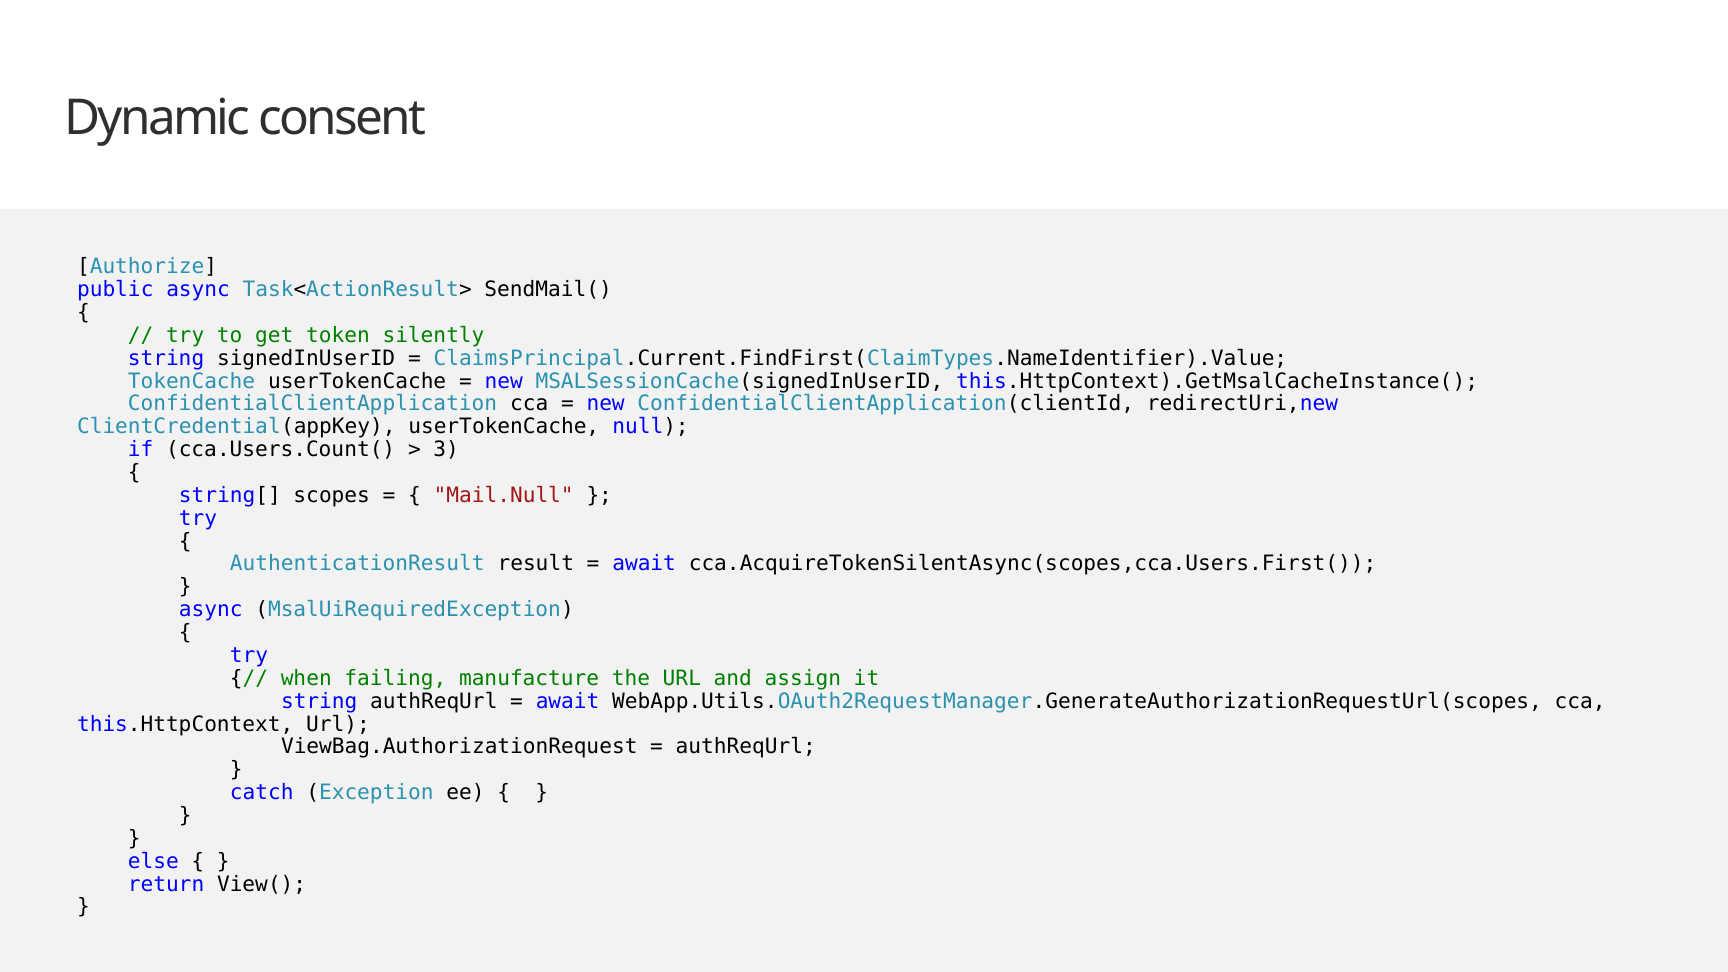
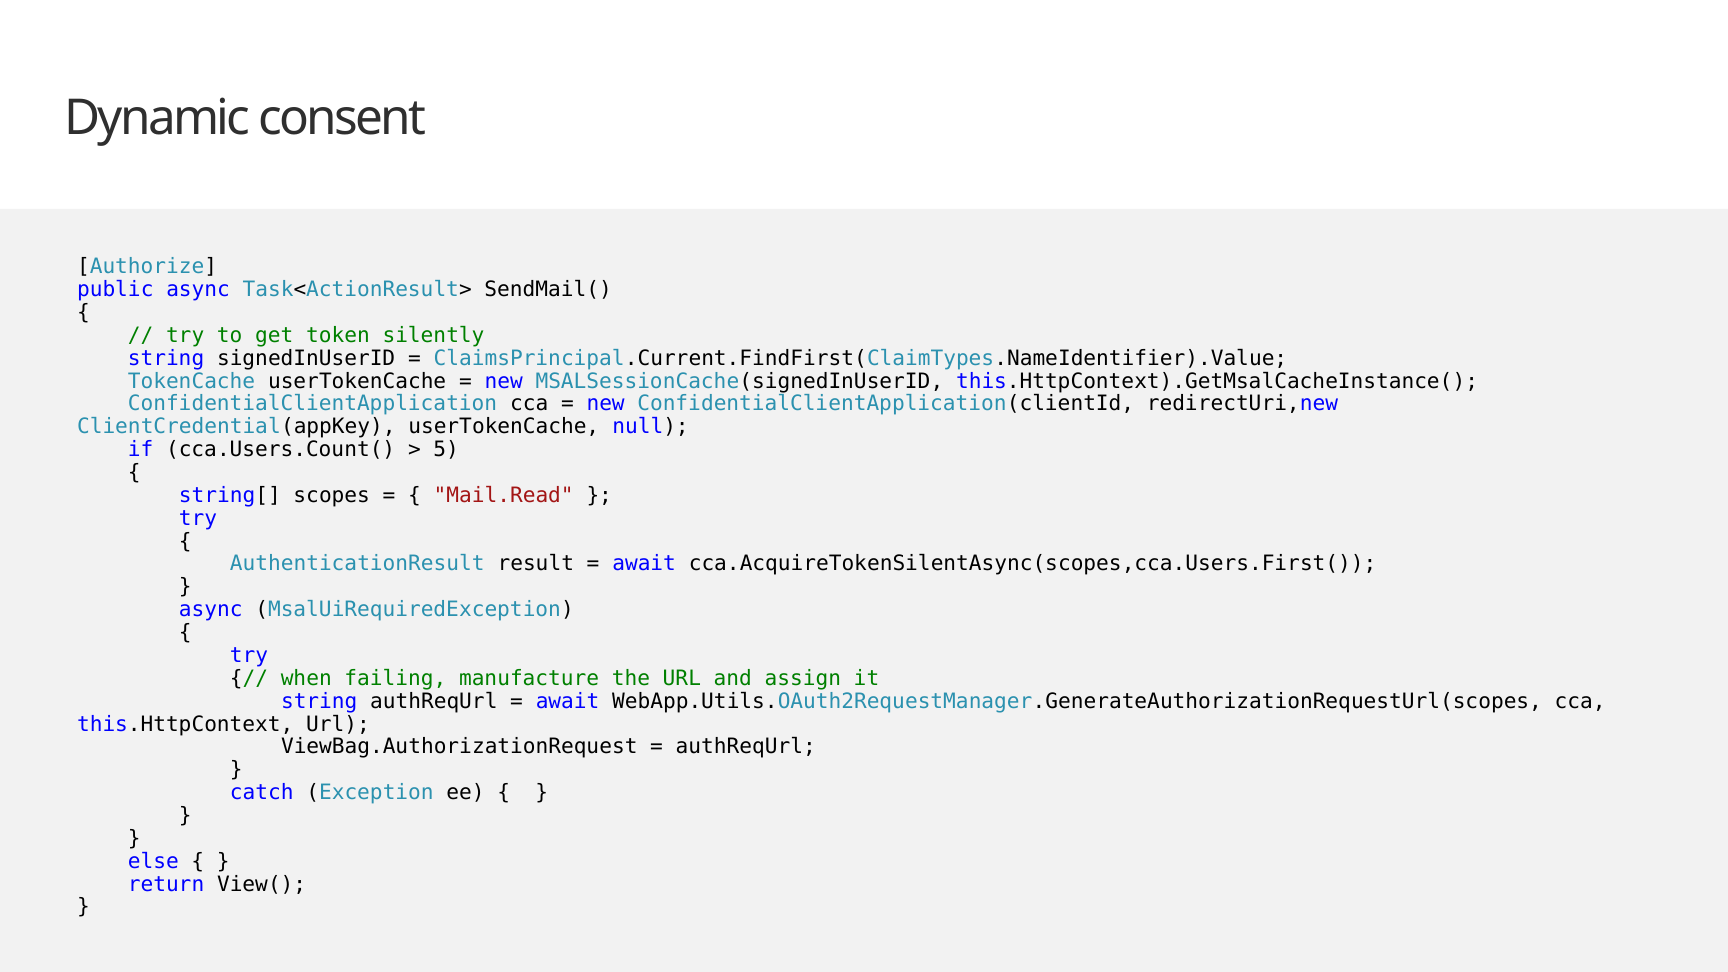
3: 3 -> 5 (446, 450)
Mail.Null: Mail.Null -> Mail.Read (504, 495)
